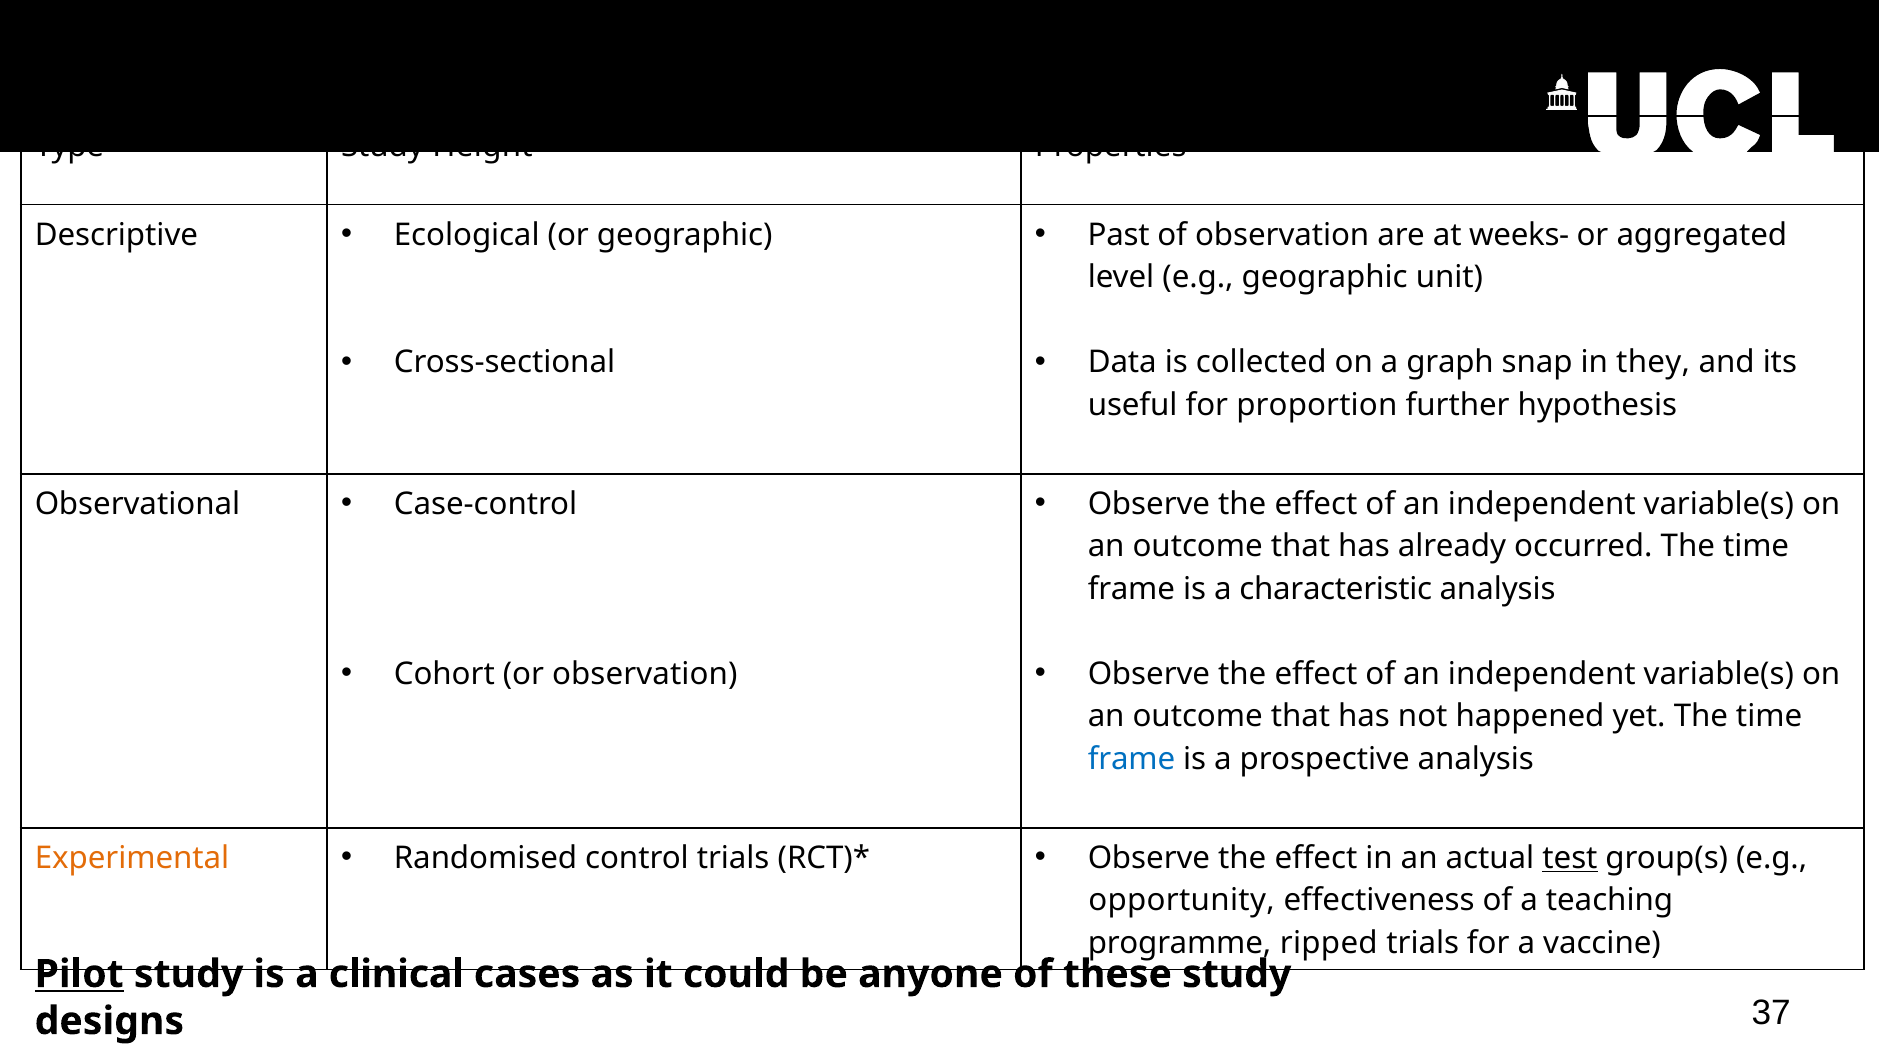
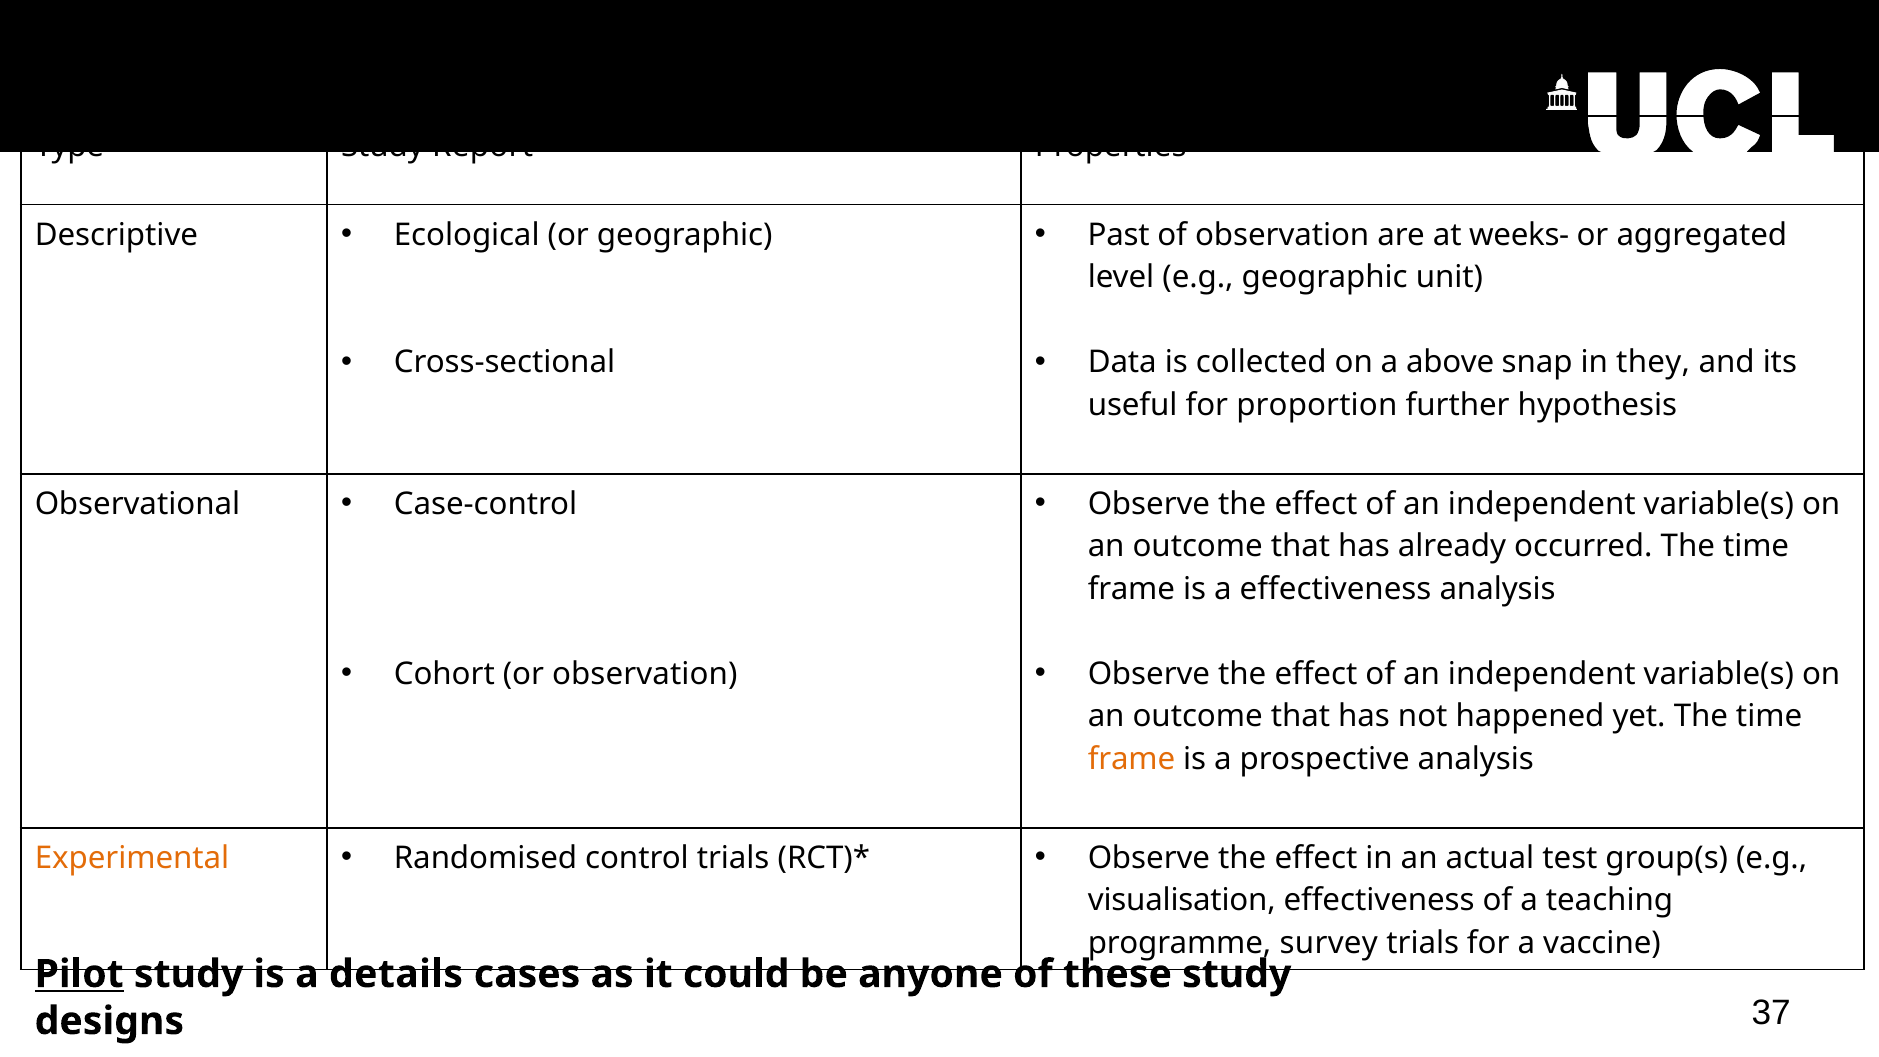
Height: Height -> Report (483, 146)
graph: graph -> above (1450, 362)
a characteristic: characteristic -> effectiveness (1336, 589)
frame colour: blue -> orange (1131, 759)
test underline: present -> none (1570, 858)
opportunity: opportunity -> visualisation (1182, 900)
ripped: ripped -> survey (1329, 943)
clinical: clinical -> details (396, 974)
